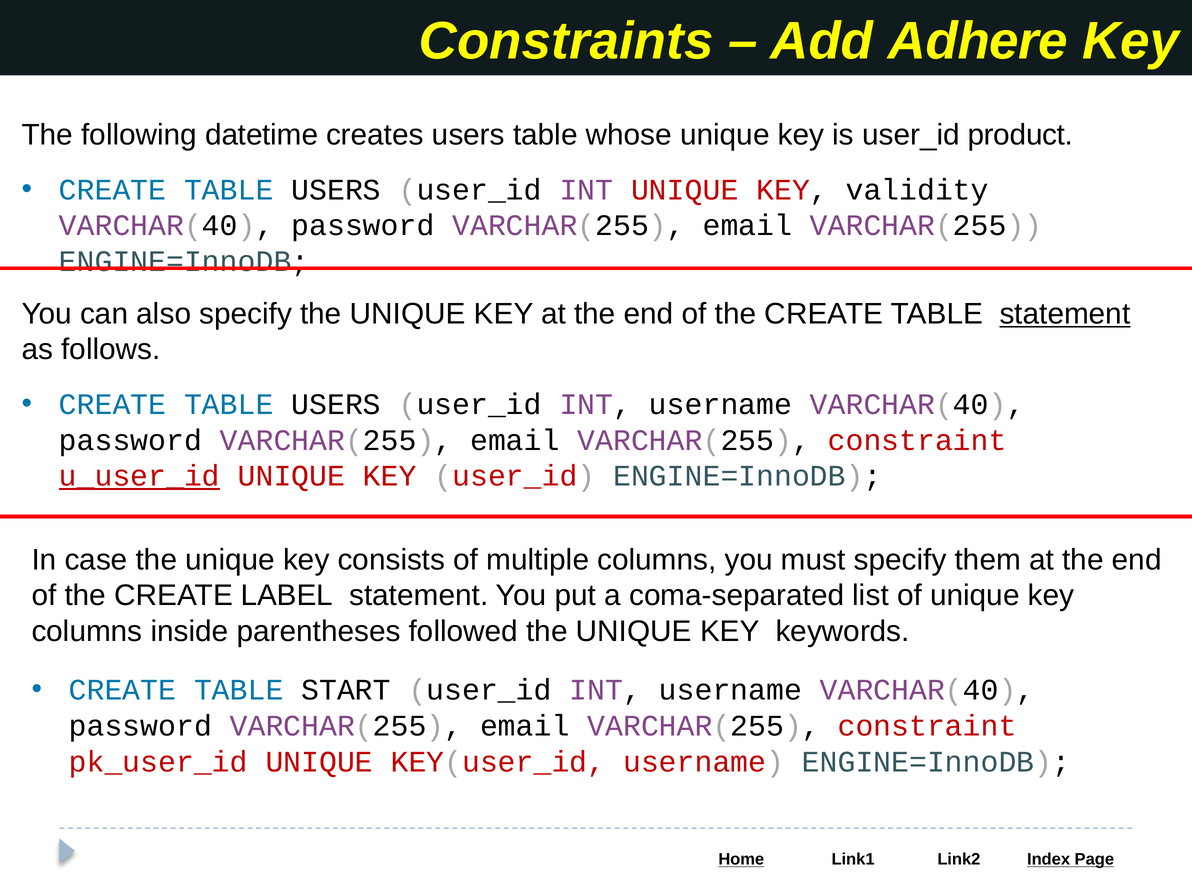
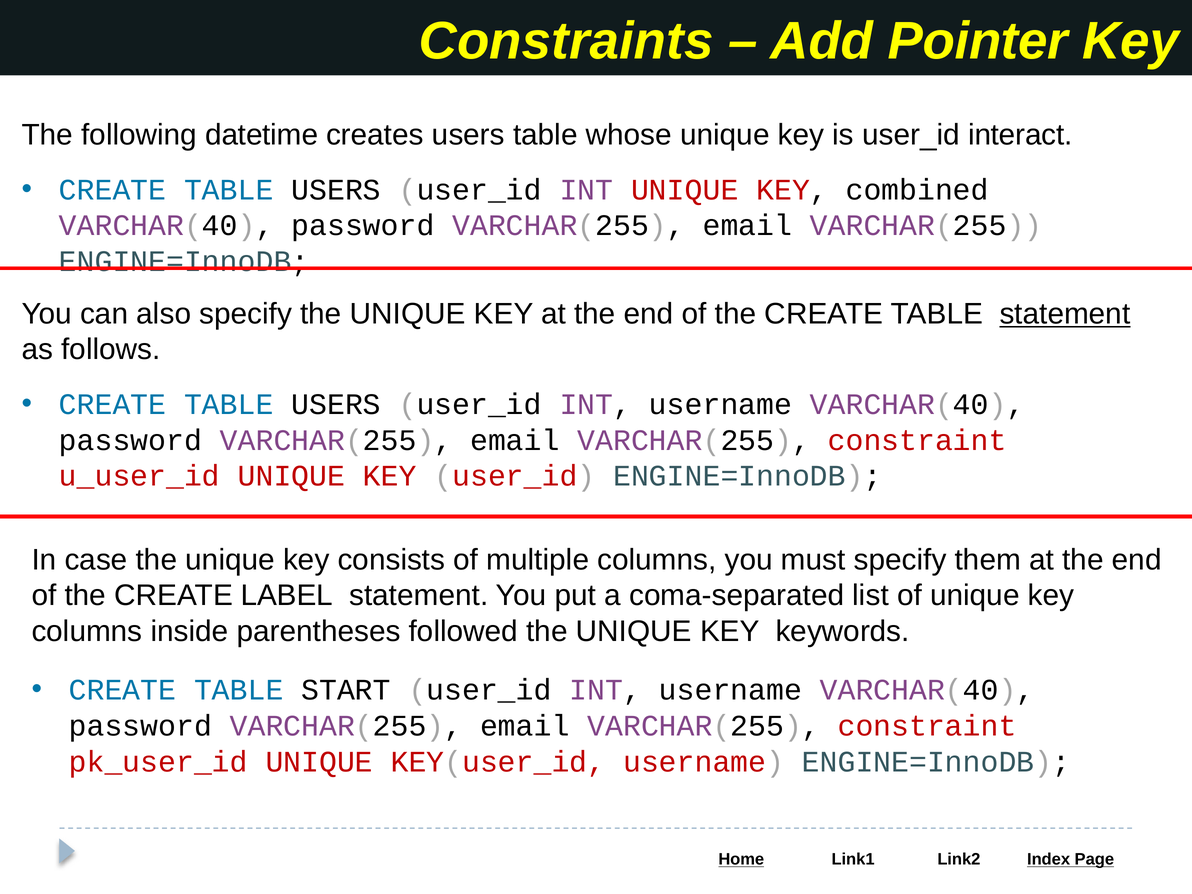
Adhere: Adhere -> Pointer (978, 41)
product: product -> interact (1020, 135)
validity: validity -> combined (917, 190)
u_user_id underline: present -> none (139, 476)
